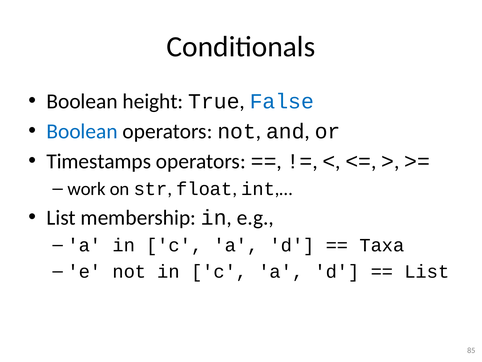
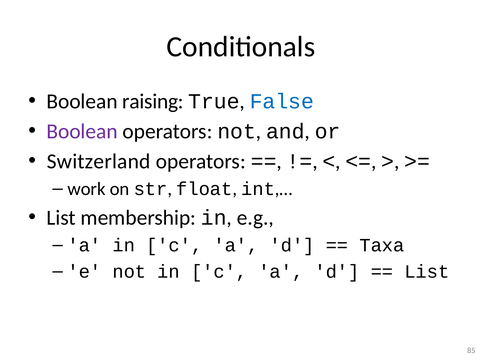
height: height -> raising (153, 101)
Boolean colour: blue -> purple (82, 131)
Timestamps: Timestamps -> Switzerland (99, 161)
